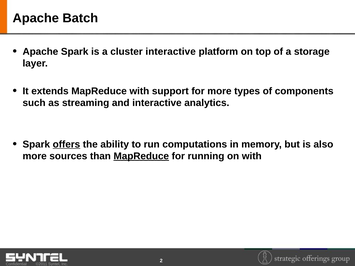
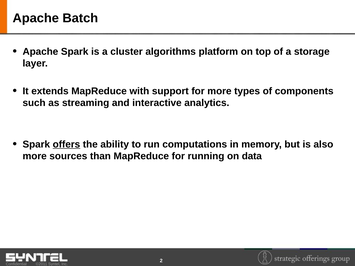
cluster interactive: interactive -> algorithms (171, 52)
MapReduce underline: present -> none (141, 156)
on with: with -> data (252, 156)
